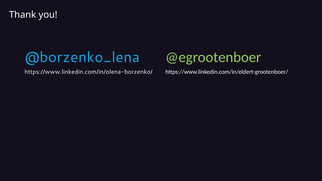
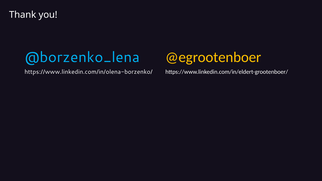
@egrootenboer colour: light green -> yellow (213, 57)
